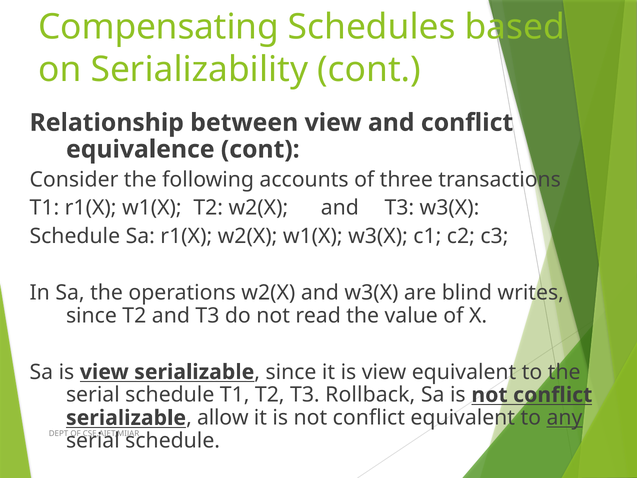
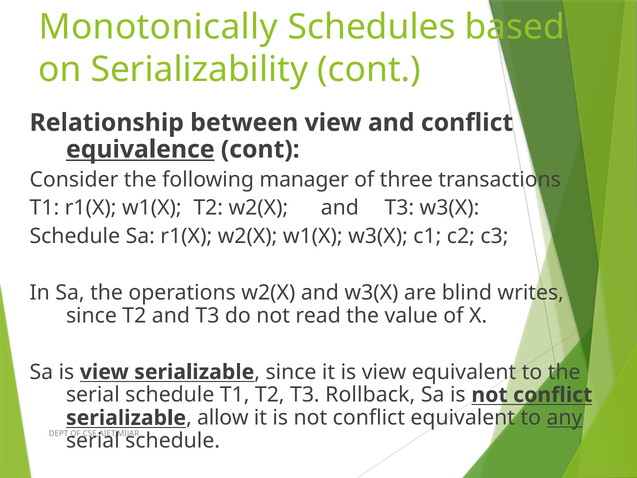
Compensating: Compensating -> Monotonically (158, 27)
equivalence underline: none -> present (140, 149)
accounts: accounts -> manager (304, 180)
